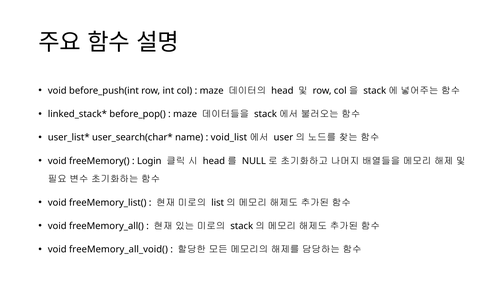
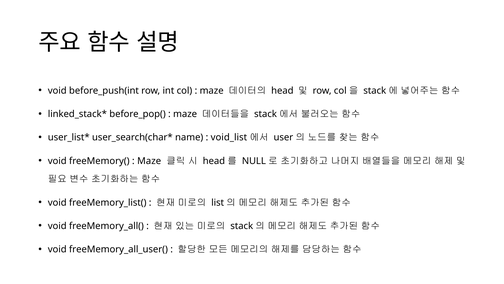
Login: Login -> Maze (149, 161)
freeMemory_all_void(: freeMemory_all_void( -> freeMemory_all_user( (118, 249)
